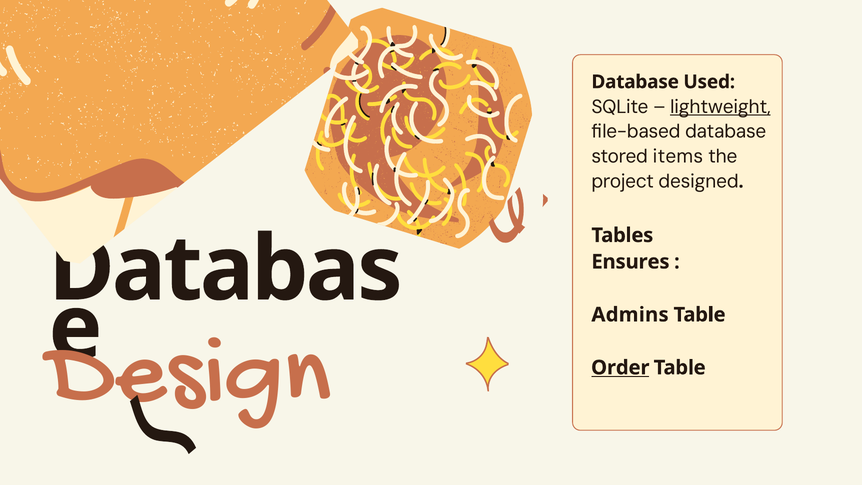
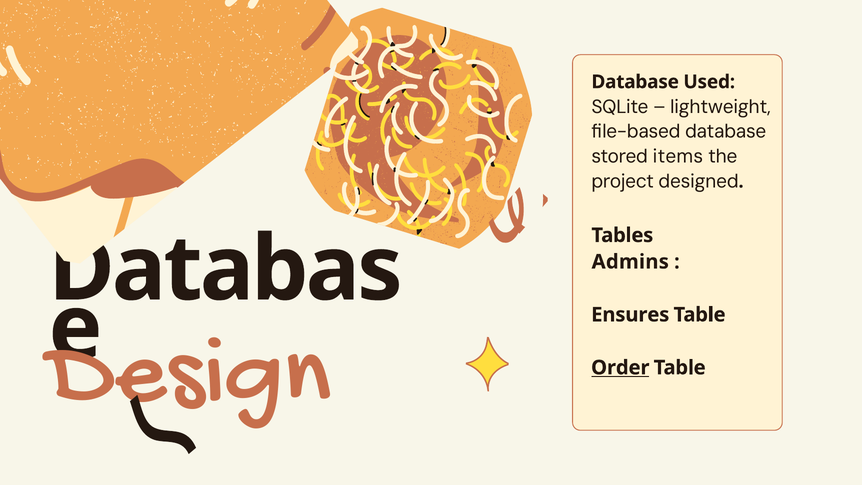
lightweight underline: present -> none (720, 107)
Ensures: Ensures -> Admins (630, 262)
Admins: Admins -> Ensures (630, 315)
